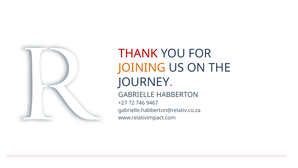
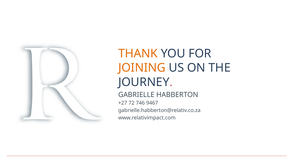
THANK colour: red -> orange (138, 53)
